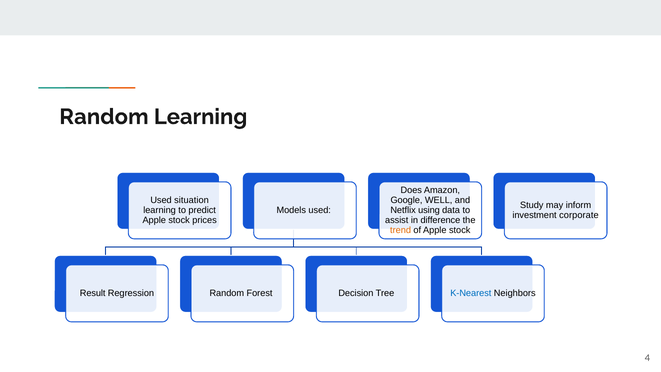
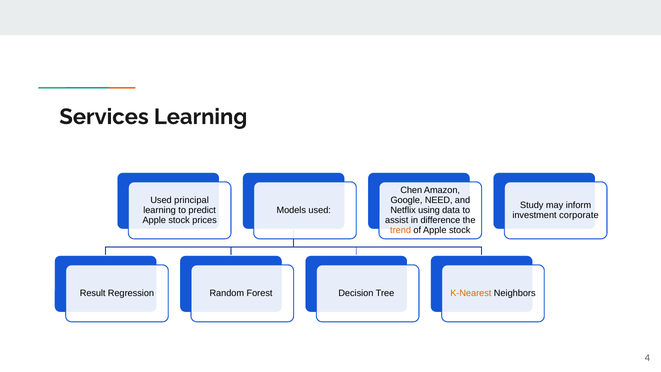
Random: Random -> Services (104, 117)
Does: Does -> Chen (411, 190)
situation: situation -> principal (192, 200)
WELL: WELL -> NEED (439, 200)
K-Nearest colour: blue -> orange (471, 293)
